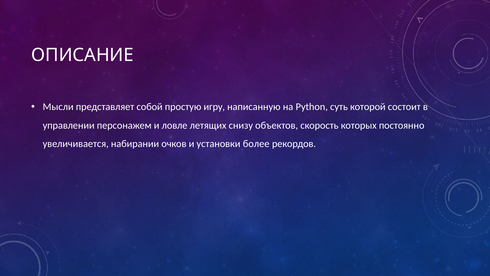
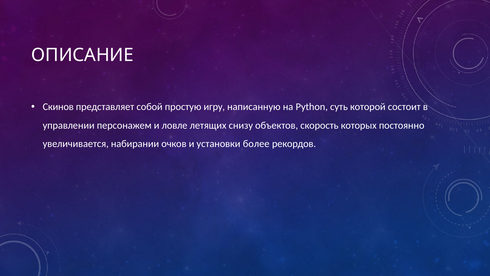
Мысли: Мысли -> Скинов (58, 107)
